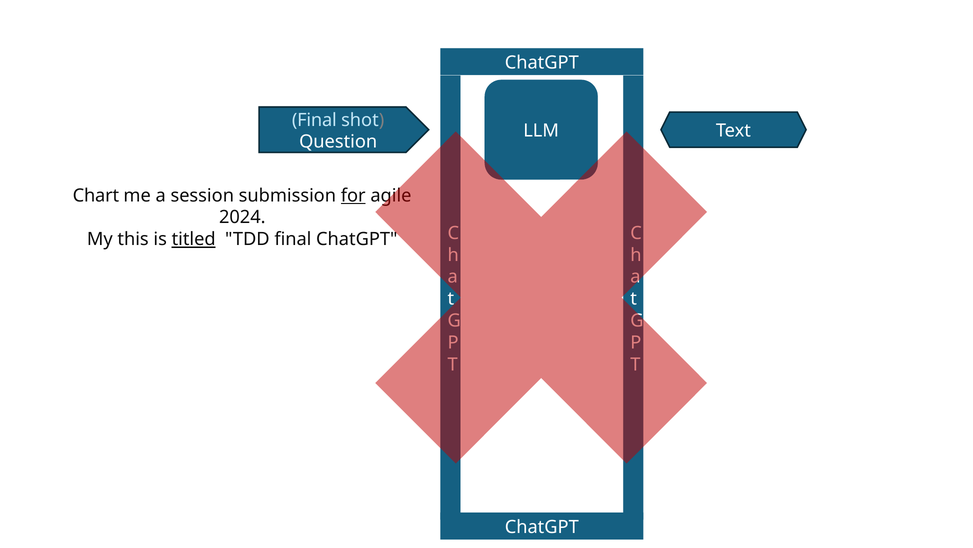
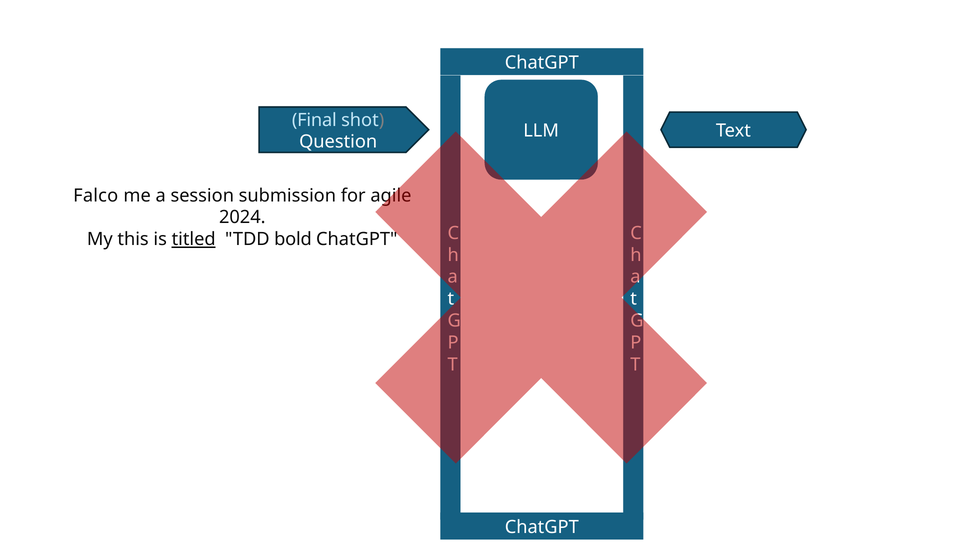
Chart: Chart -> Falco (96, 195)
for underline: present -> none (353, 195)
TDD final: final -> bold (293, 239)
